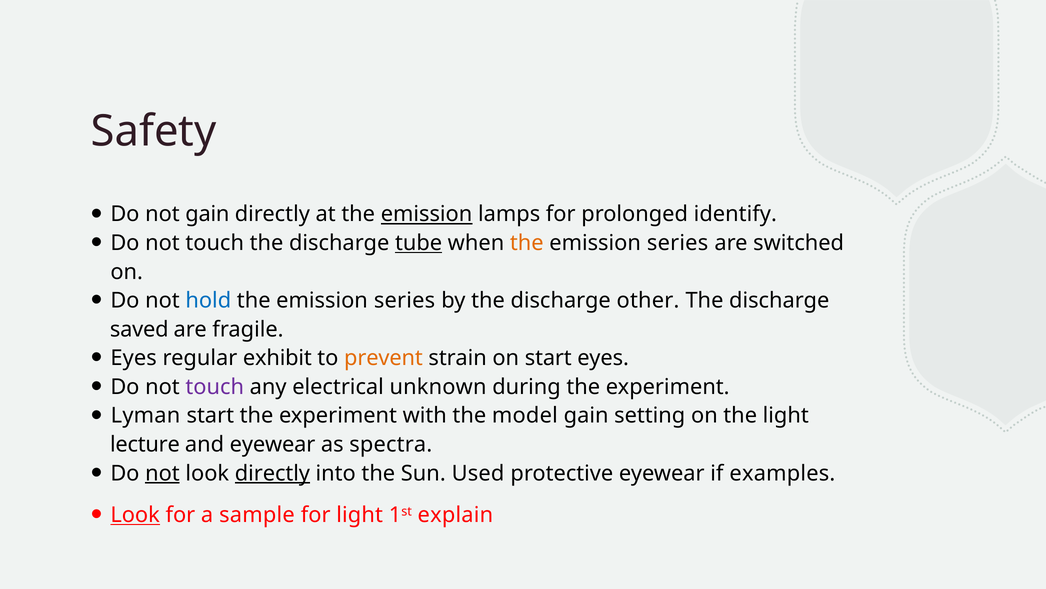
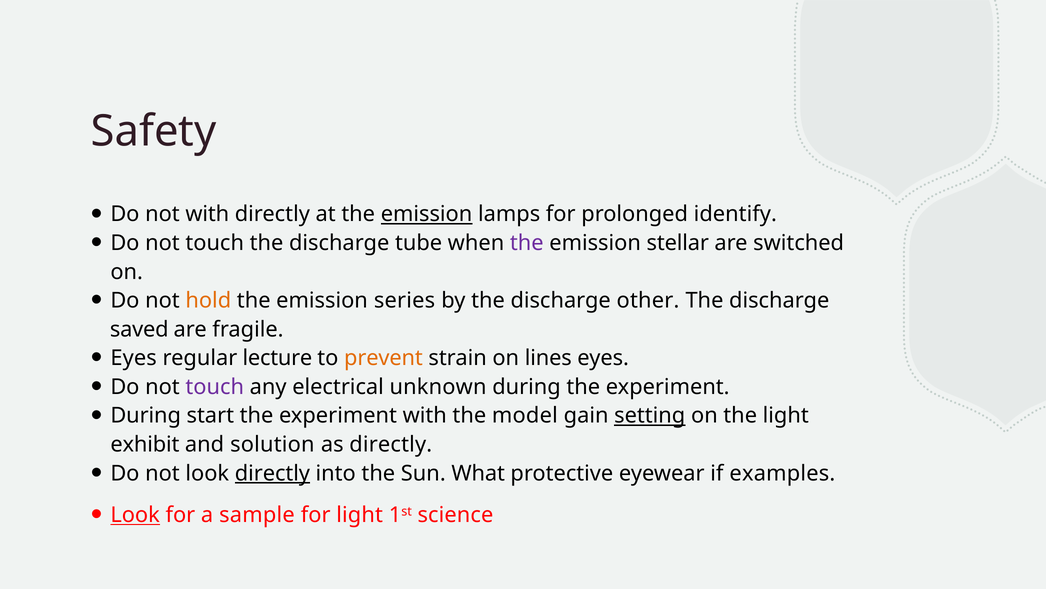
not gain: gain -> with (207, 214)
tube underline: present -> none (419, 243)
the colour: orange -> purple (527, 243)
series: series -> stellar (678, 243)
hold colour: blue -> orange (208, 300)
exhibit: exhibit -> lecture (277, 358)
on start: start -> lines (548, 358)
Lyman: Lyman -> During (146, 415)
setting underline: none -> present (650, 415)
lecture: lecture -> exhibit (145, 444)
and eyewear: eyewear -> solution (272, 444)
as spectra: spectra -> directly (391, 444)
not underline: present -> none (162, 473)
Used: Used -> What (478, 473)
explain: explain -> science (455, 515)
